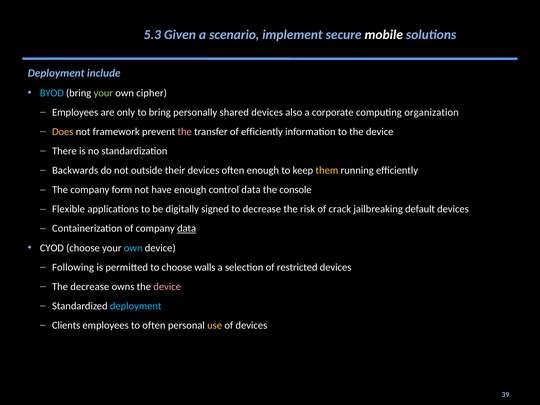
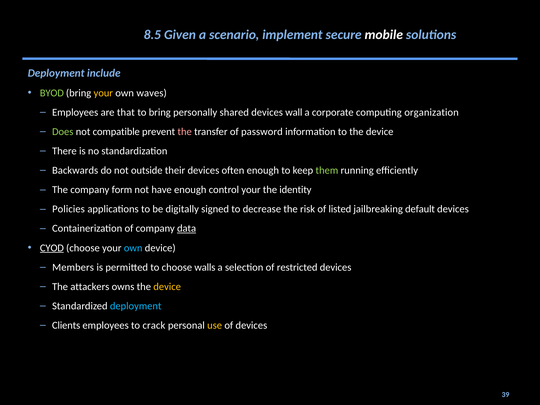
5.3: 5.3 -> 8.5 (152, 35)
BYOD colour: light blue -> light green (52, 93)
your colour: light green -> yellow (103, 93)
cipher: cipher -> waves (152, 93)
only: only -> that (126, 112)
also: also -> wall (294, 112)
Does colour: yellow -> light green (63, 132)
framework: framework -> compatible (116, 132)
of efficiently: efficiently -> password (262, 132)
them colour: yellow -> light green (327, 170)
control data: data -> your (251, 190)
console: console -> identity (295, 190)
Flexible: Flexible -> Policies (69, 209)
crack: crack -> listed (340, 209)
CYOD underline: none -> present (52, 248)
Following: Following -> Members (73, 267)
The decrease: decrease -> attackers (90, 287)
device colour: pink -> yellow (167, 287)
to often: often -> crack (154, 325)
